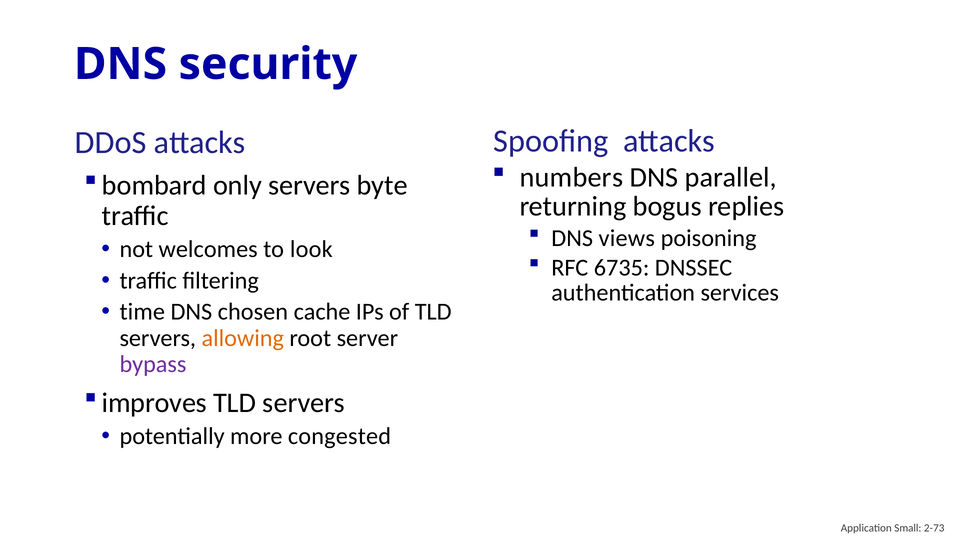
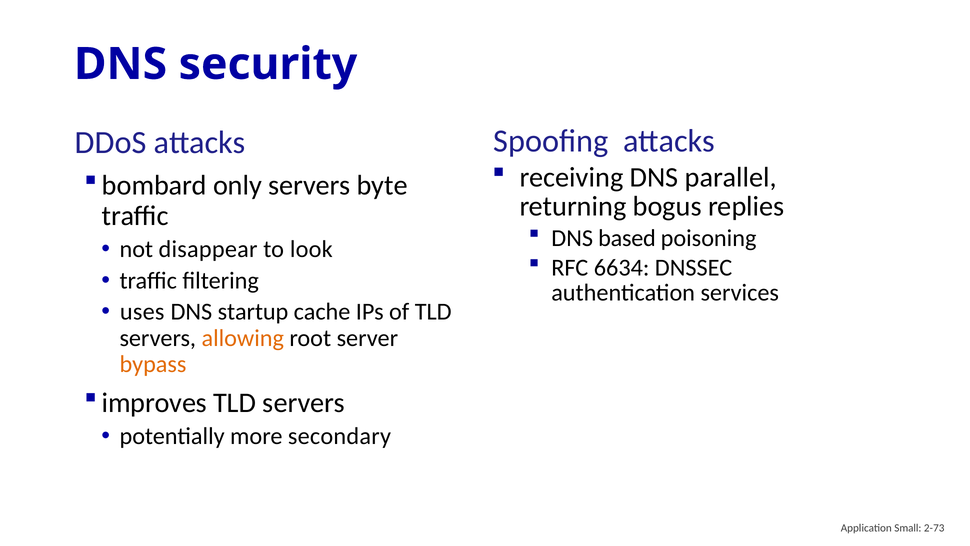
numbers: numbers -> receiving (571, 177)
views: views -> based (627, 238)
welcomes: welcomes -> disappear (208, 249)
6735: 6735 -> 6634 (622, 268)
time: time -> uses (142, 312)
chosen: chosen -> startup (253, 312)
bypass colour: purple -> orange (153, 364)
congested: congested -> secondary (339, 436)
